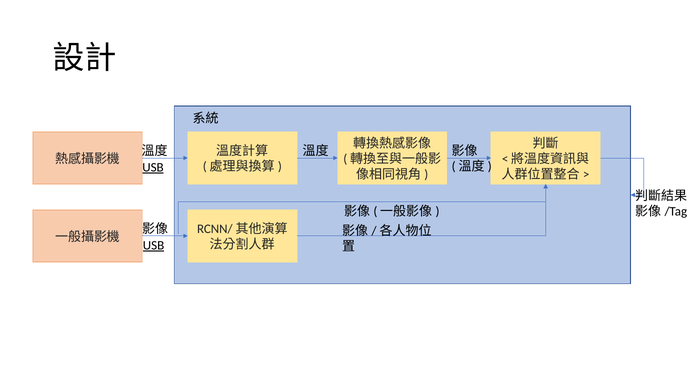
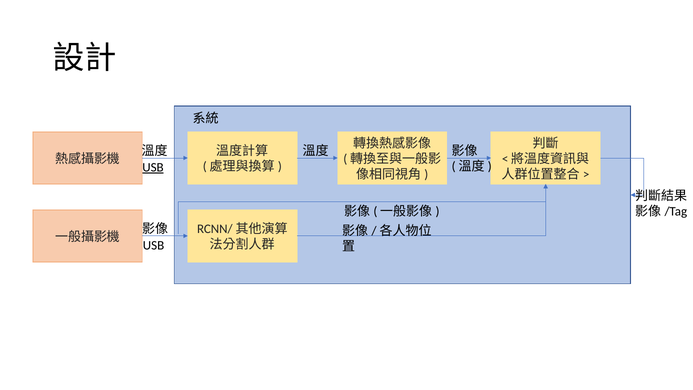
USB underline: present -> none (154, 245)
